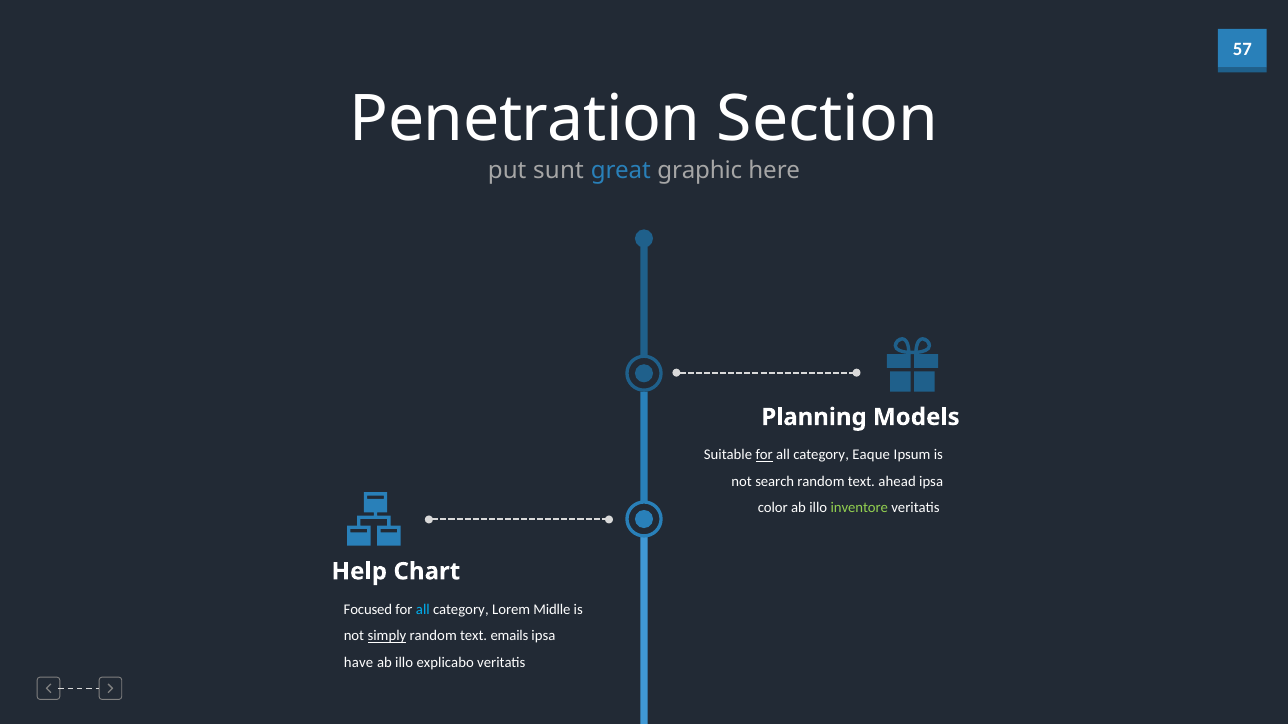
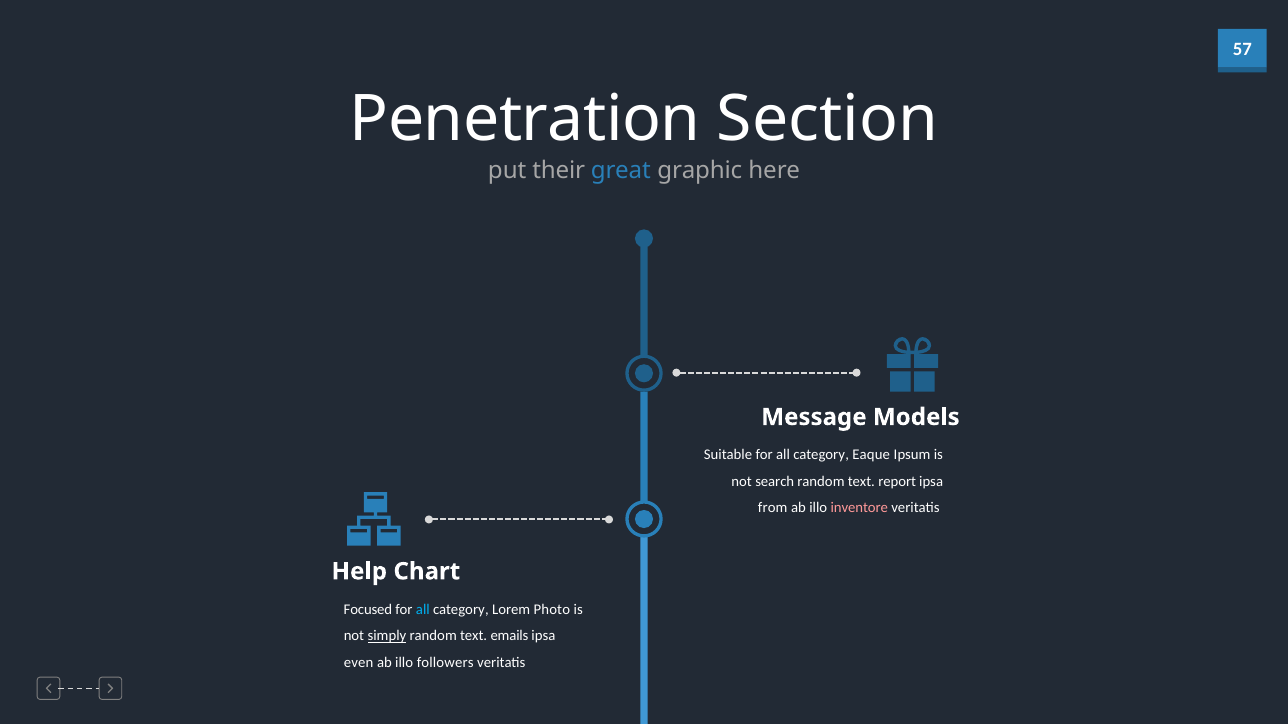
sunt: sunt -> their (559, 171)
Planning: Planning -> Message (814, 417)
for underline: present -> none (764, 455)
ahead: ahead -> report (897, 482)
color: color -> from (773, 508)
inventore colour: light green -> pink (859, 508)
Midlle: Midlle -> Photo (552, 610)
have: have -> even (359, 663)
explicabo: explicabo -> followers (445, 663)
